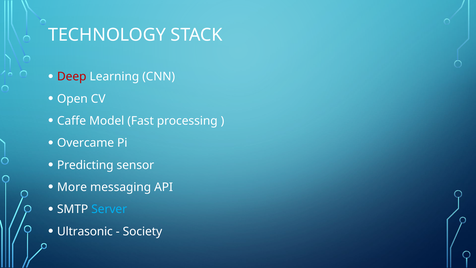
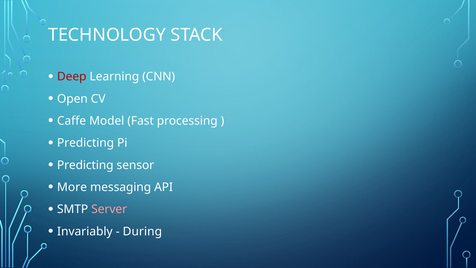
Overcame: Overcame -> Predicting (86, 143)
Server colour: light blue -> pink (109, 209)
Ultrasonic: Ultrasonic -> Invariably (85, 231)
Society: Society -> During (142, 231)
